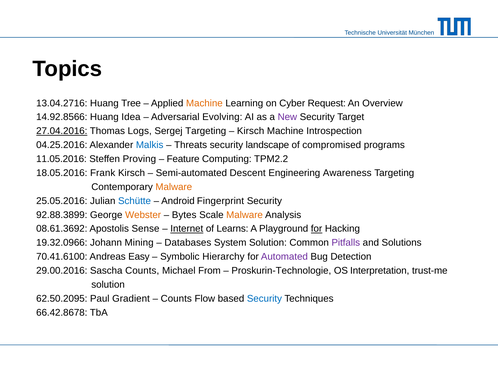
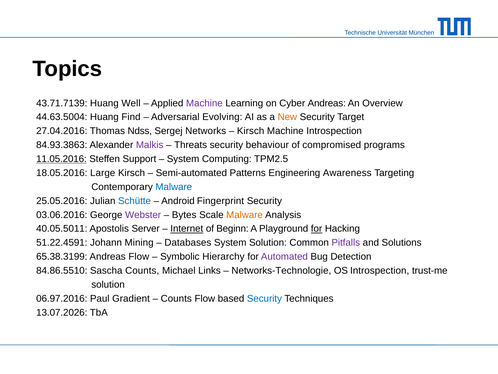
13.04.2716: 13.04.2716 -> 43.71.7139 (62, 103)
Tree: Tree -> Well (131, 103)
Machine colour: orange -> purple (204, 103)
Cyber Request: Request -> Andreas (327, 103)
14.92.8566: 14.92.8566 -> 44.63.5004 (62, 117)
Idea: Idea -> Find (131, 117)
New colour: purple -> orange (287, 117)
27.04.2016 underline: present -> none (62, 131)
Logs: Logs -> Ndss (140, 131)
Sergej Targeting: Targeting -> Networks (206, 131)
04.25.2016: 04.25.2016 -> 84.93.3863 (62, 145)
Malkis colour: blue -> purple (150, 145)
landscape: landscape -> behaviour (267, 145)
11.05.2016 underline: none -> present (61, 159)
Proving: Proving -> Support (139, 159)
Feature: Feature -> System (183, 159)
TPM2.2: TPM2.2 -> TPM2.5 (271, 159)
Frank: Frank -> Large (103, 173)
Descent: Descent -> Patterns (248, 173)
Malware colour: orange -> blue (174, 187)
92.88.3899: 92.88.3899 -> 03.06.2016 (62, 215)
Webster colour: orange -> purple (143, 215)
08.61.3692: 08.61.3692 -> 40.05.5011 (62, 228)
Sense: Sense -> Server (146, 228)
Learns: Learns -> Beginn (232, 228)
19.32.0966: 19.32.0966 -> 51.22.4591 (62, 242)
70.41.6100: 70.41.6100 -> 65.38.3199 (62, 256)
Andreas Easy: Easy -> Flow (139, 256)
29.00.2016: 29.00.2016 -> 84.86.5510 (62, 270)
From: From -> Links (209, 270)
Proskurin-Technologie: Proskurin-Technologie -> Networks-Technologie (281, 270)
OS Interpretation: Interpretation -> Introspection (380, 270)
62.50.2095: 62.50.2095 -> 06.97.2016 (62, 298)
66.42.8678: 66.42.8678 -> 13.07.2026 (62, 312)
